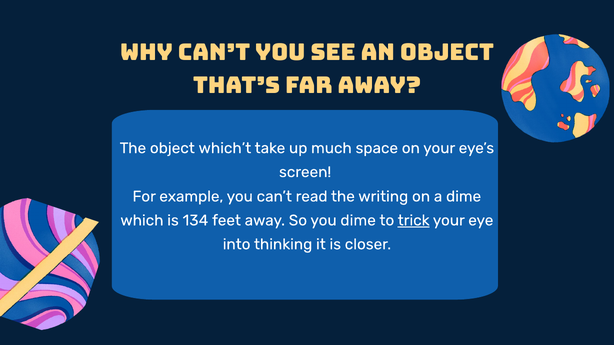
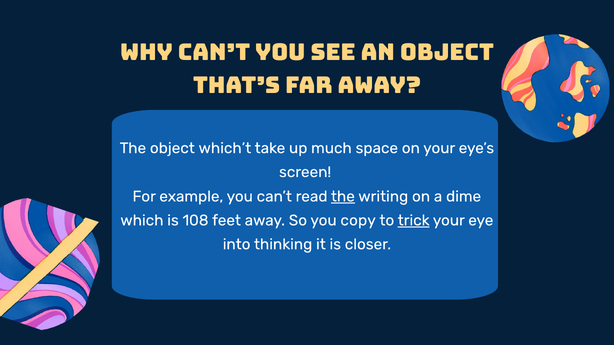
the underline: none -> present (343, 197)
134: 134 -> 108 (196, 221)
you dime: dime -> copy (358, 221)
